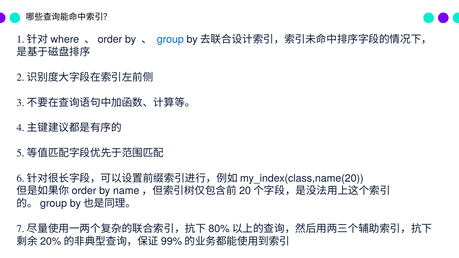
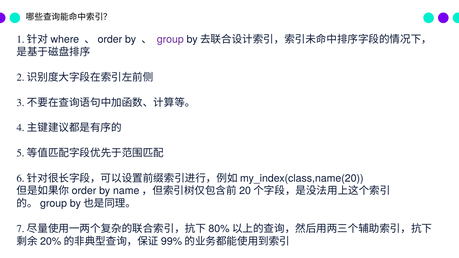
group colour: blue -> purple (170, 40)
